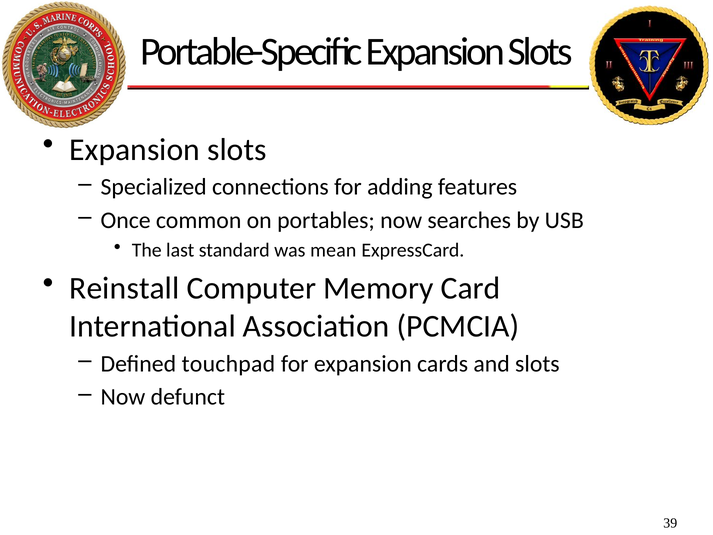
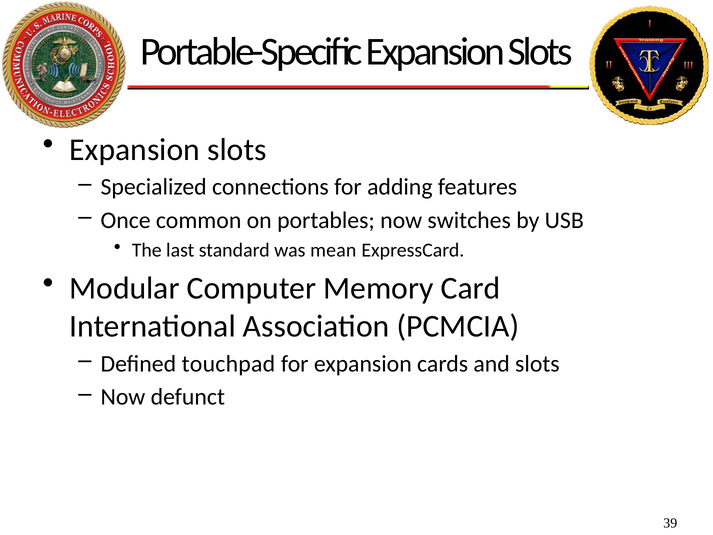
searches: searches -> switches (469, 220)
Reinstall: Reinstall -> Modular (125, 288)
